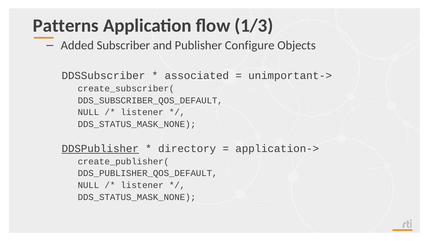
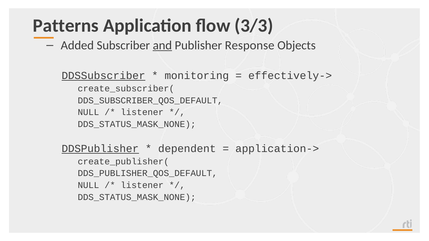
1/3: 1/3 -> 3/3 (254, 26)
and underline: none -> present (162, 45)
Configure: Configure -> Response (250, 45)
DDSSubscriber underline: none -> present (103, 76)
associated: associated -> monitoring (197, 76)
unimportant->: unimportant-> -> effectively-> (290, 76)
directory: directory -> dependent (187, 149)
